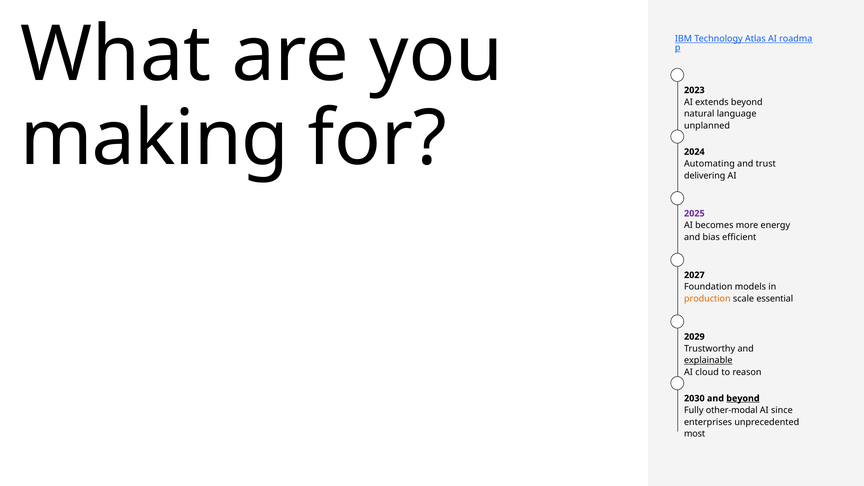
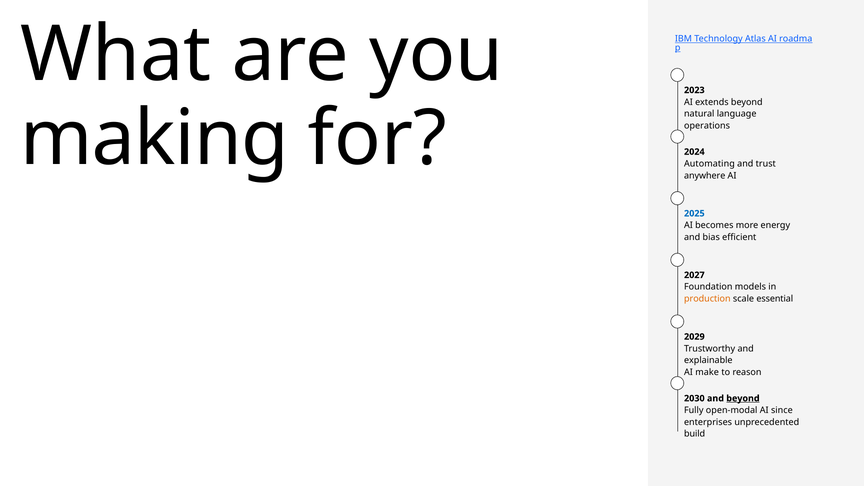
unplanned: unplanned -> operations (707, 126)
delivering: delivering -> anywhere (705, 176)
2025 colour: purple -> blue (694, 213)
explainable underline: present -> none (708, 360)
cloud: cloud -> make (707, 372)
other-modal: other-modal -> open-modal (732, 410)
most: most -> build (695, 434)
